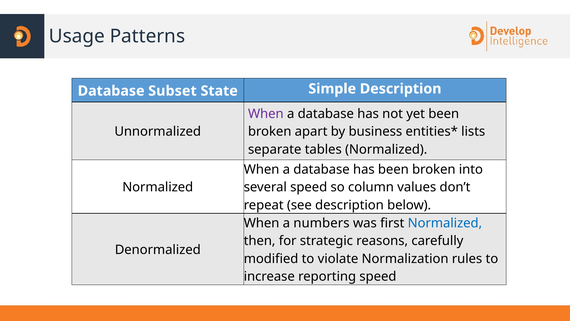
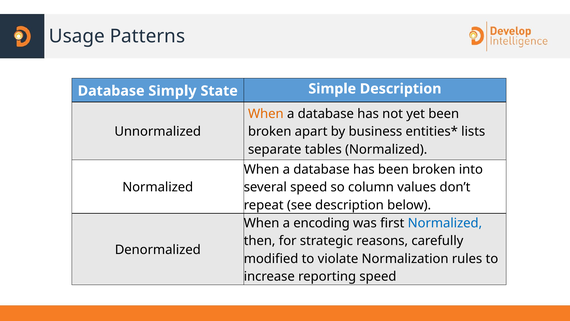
Subset: Subset -> Simply (172, 91)
When colour: purple -> orange (266, 114)
numbers: numbers -> encoding (322, 223)
